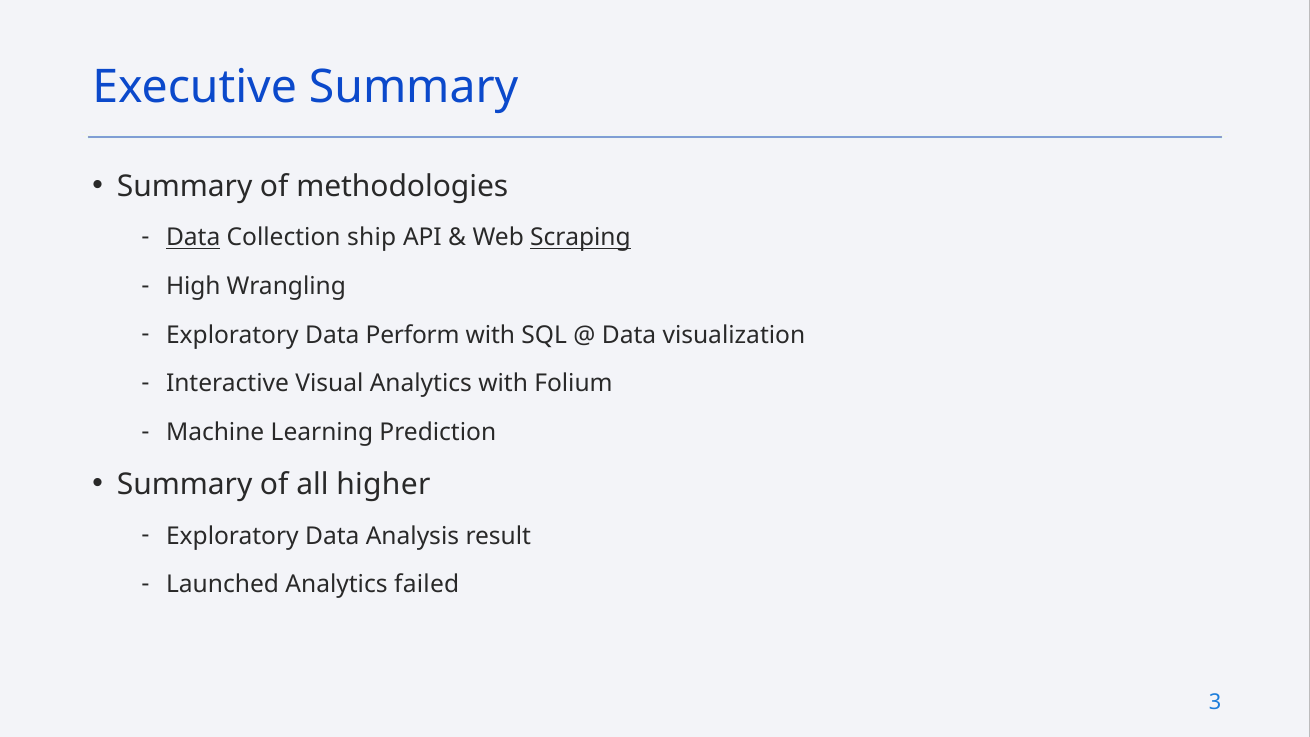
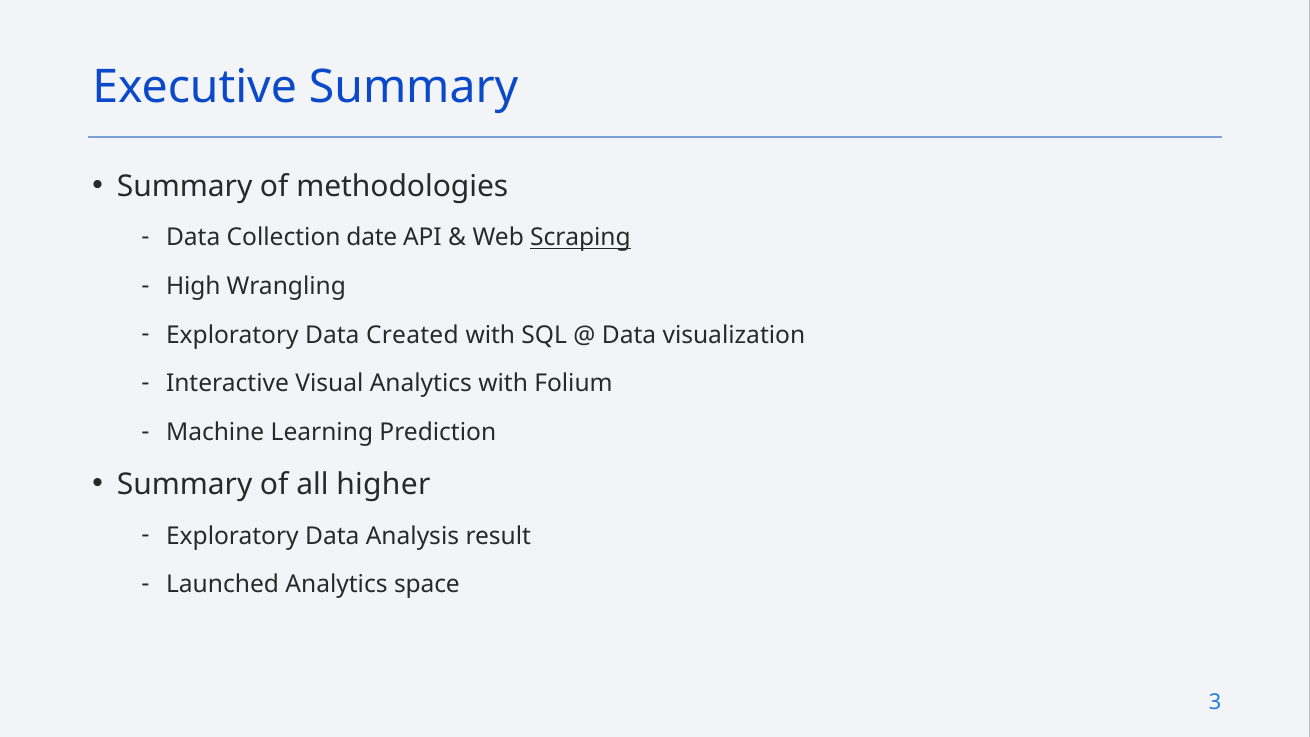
Data underline: present -> none (193, 238)
ship: ship -> date (372, 238)
Perform: Perform -> Created (412, 335)
failed: failed -> space (427, 584)
